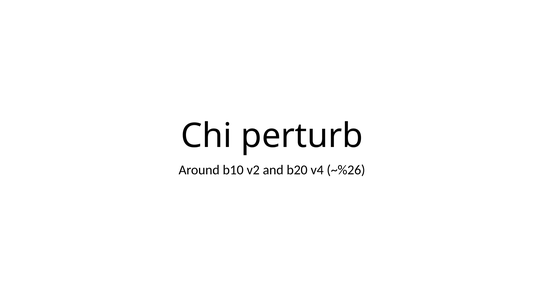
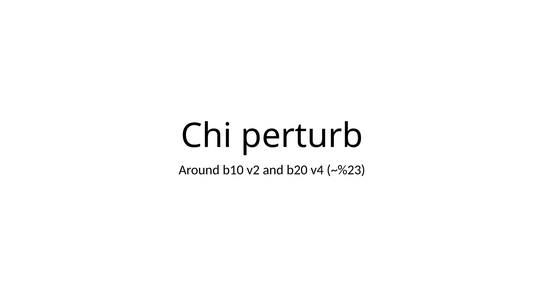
~%26: ~%26 -> ~%23 (346, 170)
